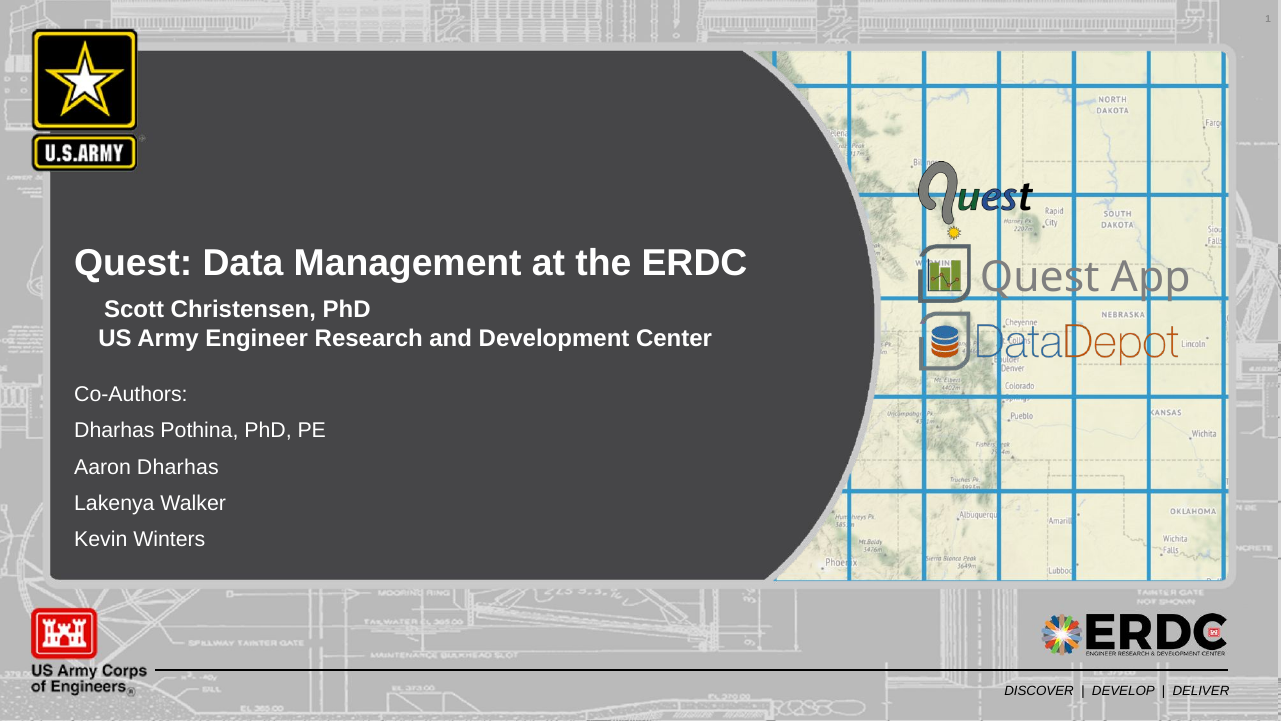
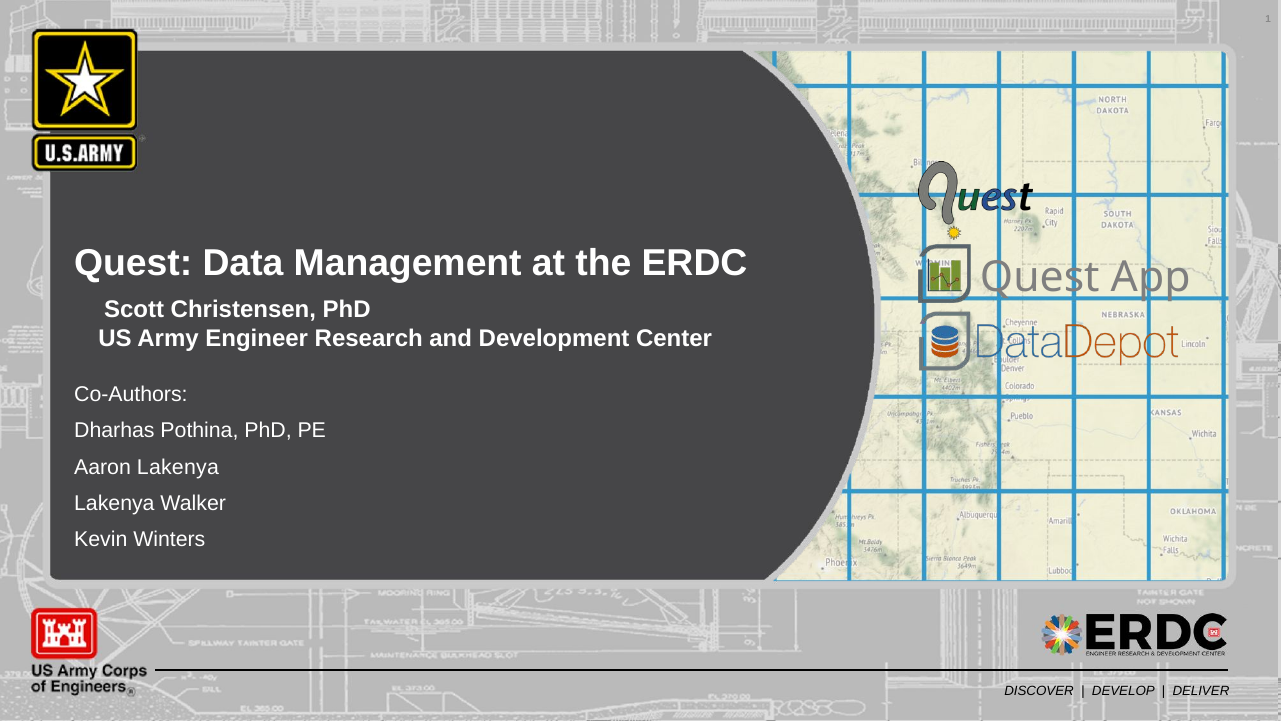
Aaron Dharhas: Dharhas -> Lakenya (178, 467)
